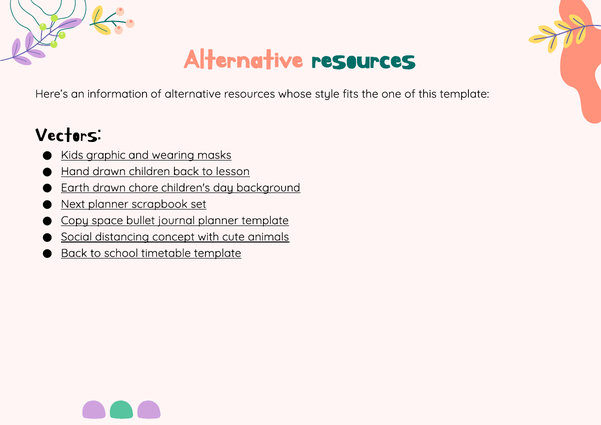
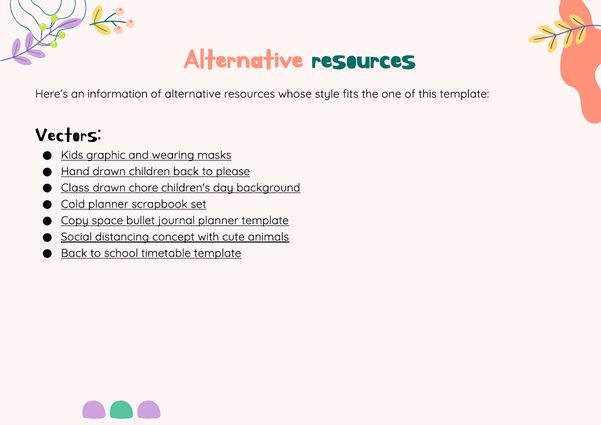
lesson: lesson -> please (233, 171)
Earth: Earth -> Class (75, 188)
Next: Next -> Cold (73, 204)
